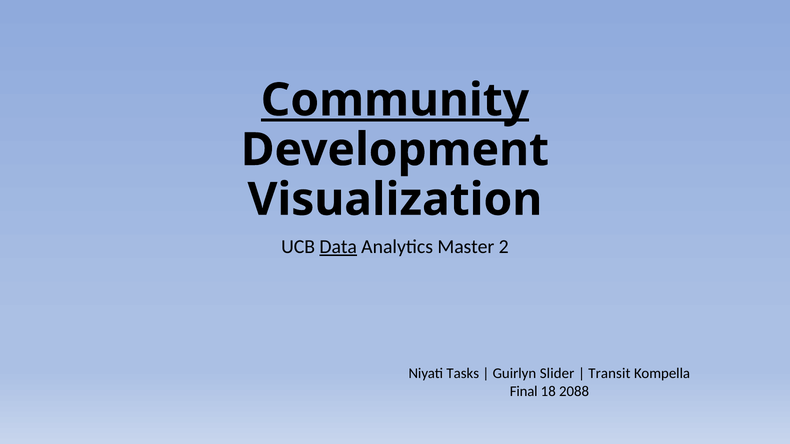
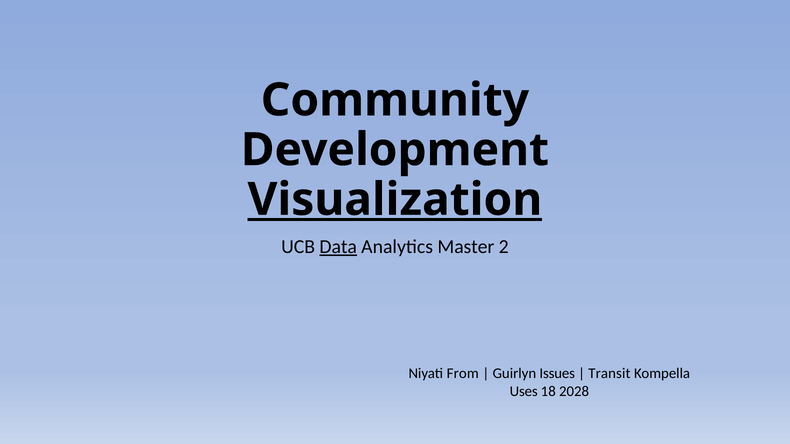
Community underline: present -> none (395, 100)
Visualization underline: none -> present (395, 200)
Tasks: Tasks -> From (463, 374)
Slider: Slider -> Issues (557, 374)
Final: Final -> Uses (524, 392)
2088: 2088 -> 2028 (574, 392)
